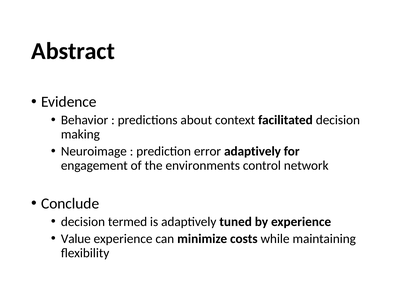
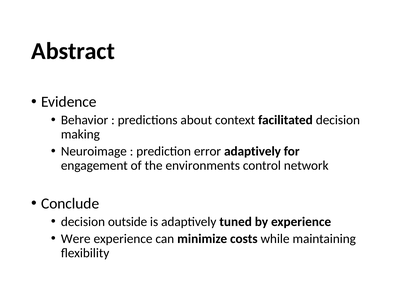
termed: termed -> outside (128, 222)
Value: Value -> Were (76, 239)
